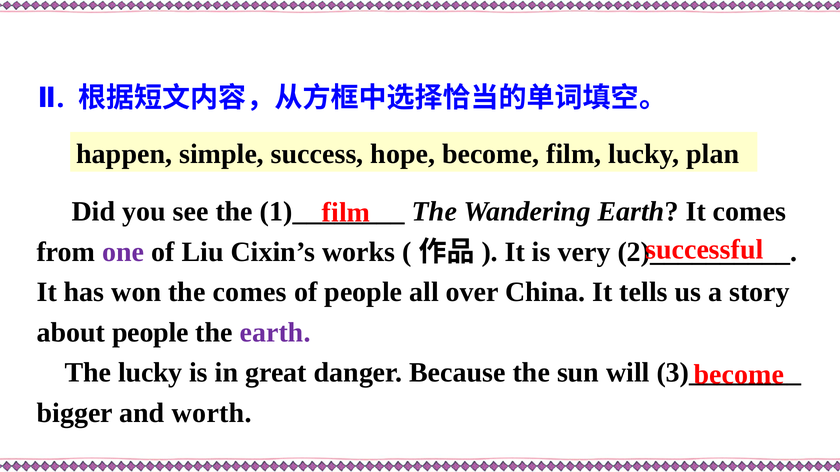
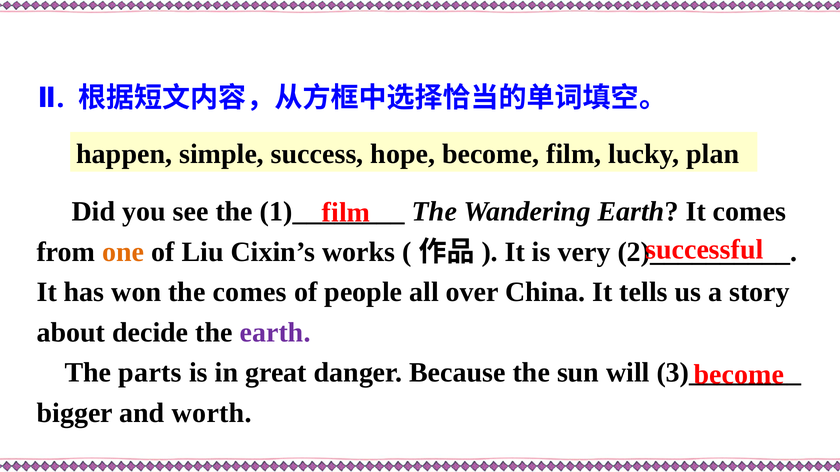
one colour: purple -> orange (123, 252)
about people: people -> decide (150, 333)
The lucky: lucky -> parts (150, 373)
